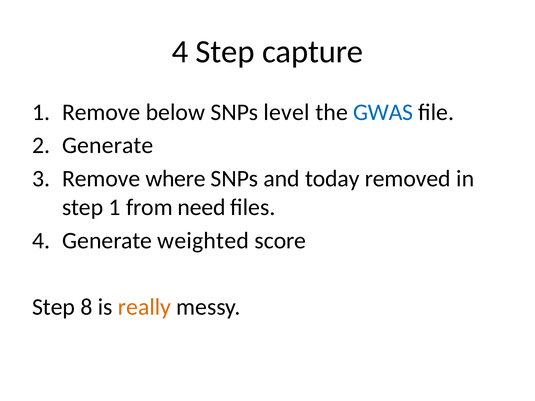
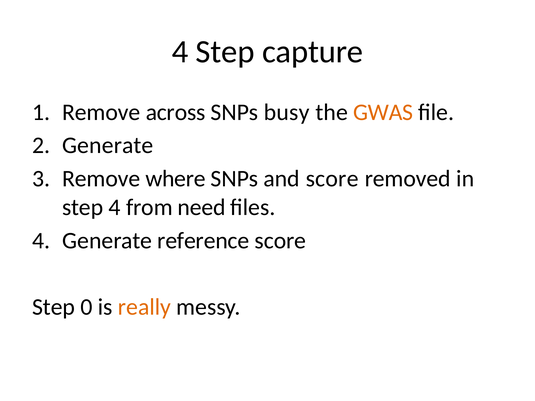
below: below -> across (176, 112)
level: level -> busy (287, 112)
GWAS colour: blue -> orange (383, 112)
and today: today -> score (332, 179)
step 1: 1 -> 4 (115, 207)
weighted: weighted -> reference (203, 241)
8: 8 -> 0 (86, 307)
